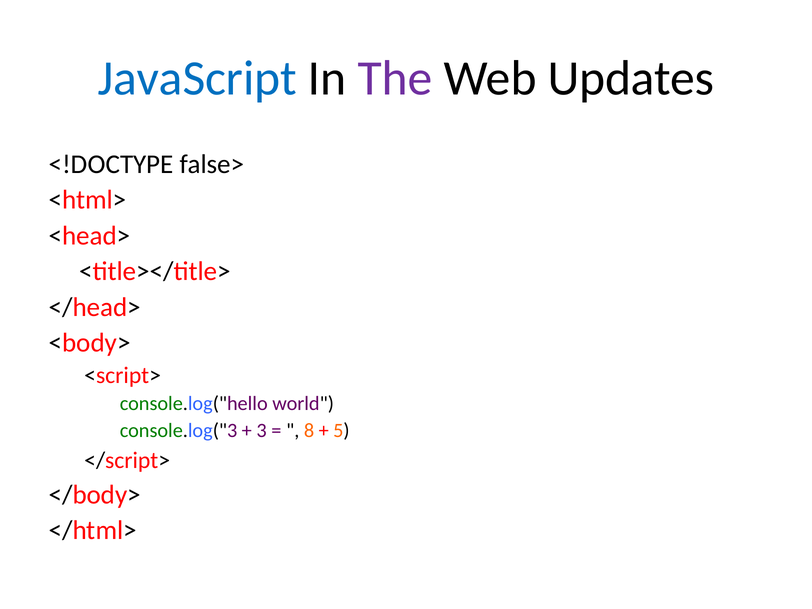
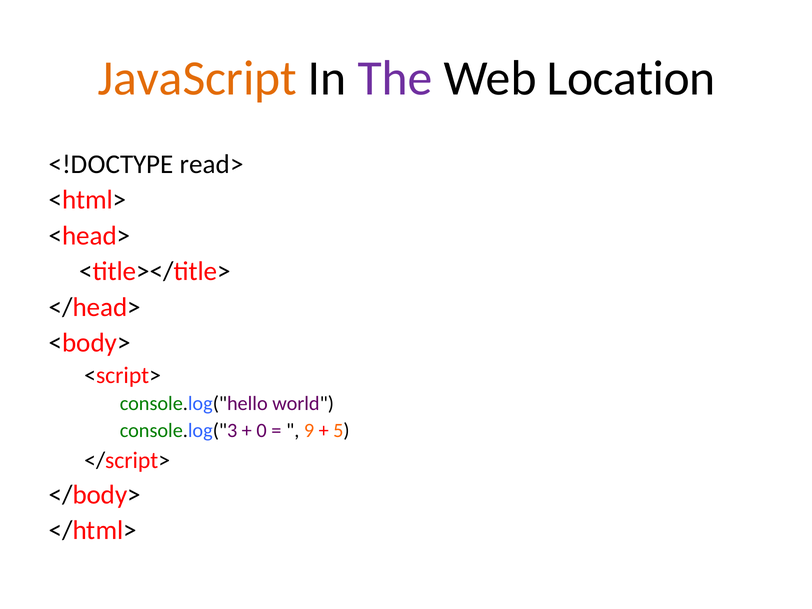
JavaScript colour: blue -> orange (197, 79)
Updates: Updates -> Location (631, 79)
false>: false> -> read> (212, 164)
3: 3 -> 0 (262, 430)
8: 8 -> 9 (309, 430)
